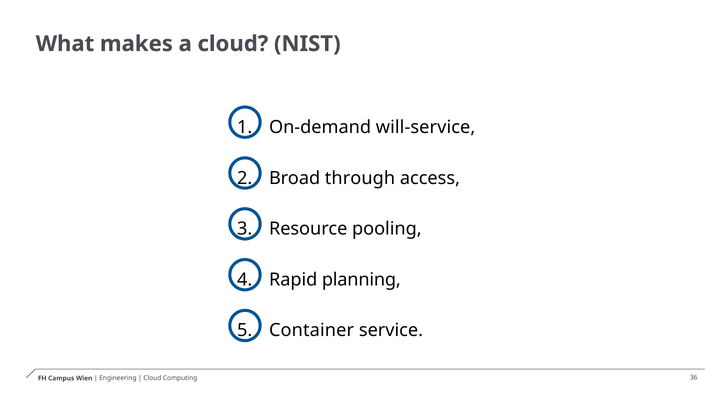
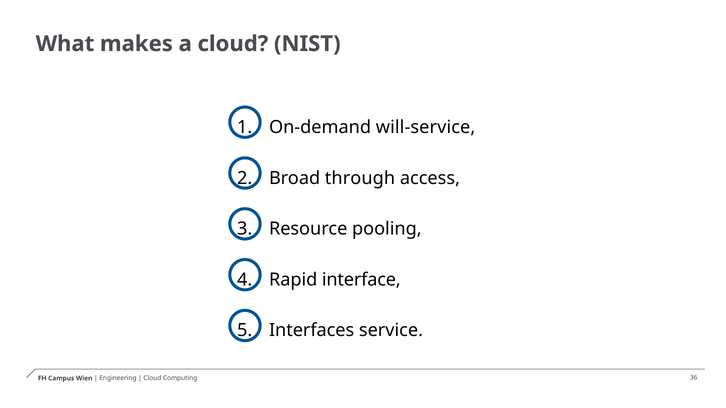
planning: planning -> interface (361, 280)
Container: Container -> Interfaces (312, 331)
